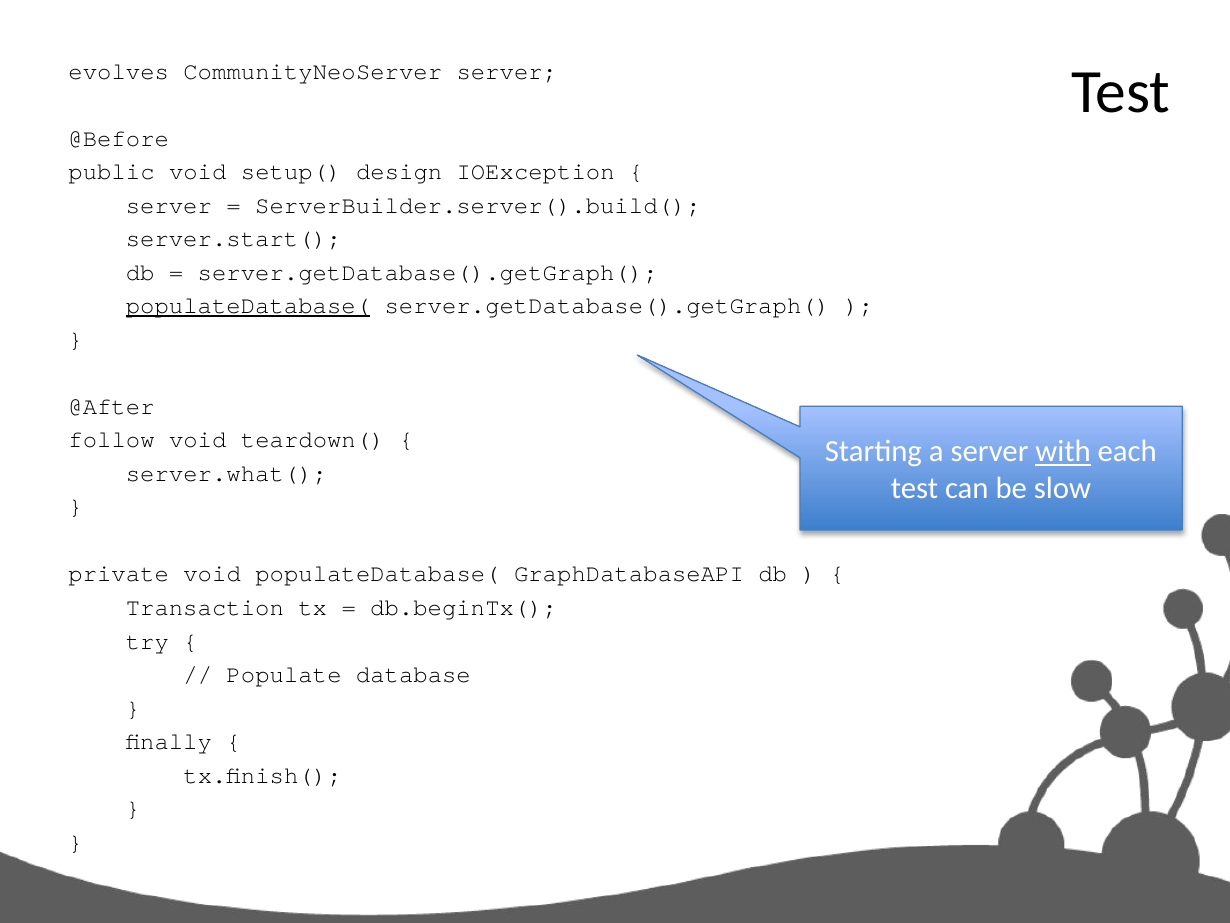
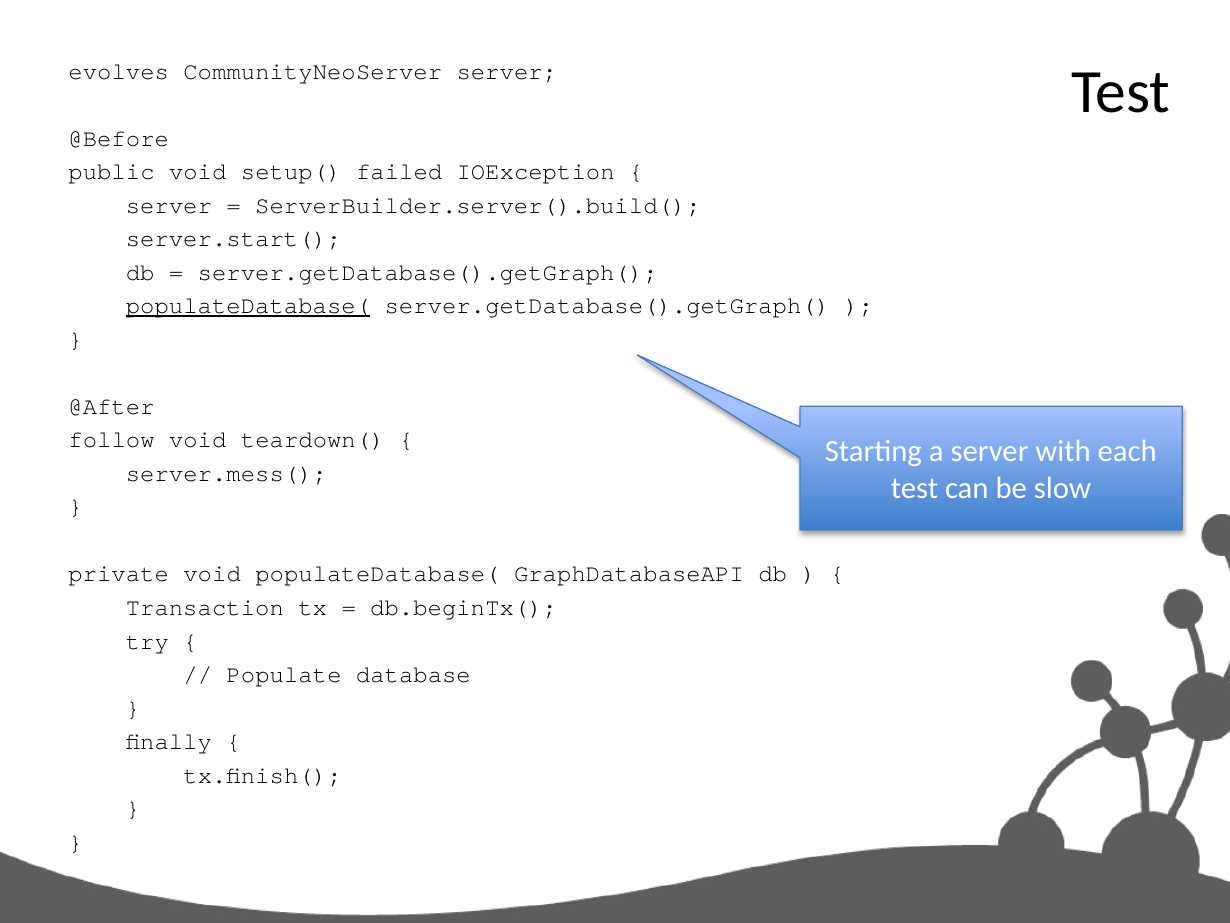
design: design -> failed (399, 172)
with underline: present -> none (1063, 452)
server.what(: server.what( -> server.mess( (226, 473)
